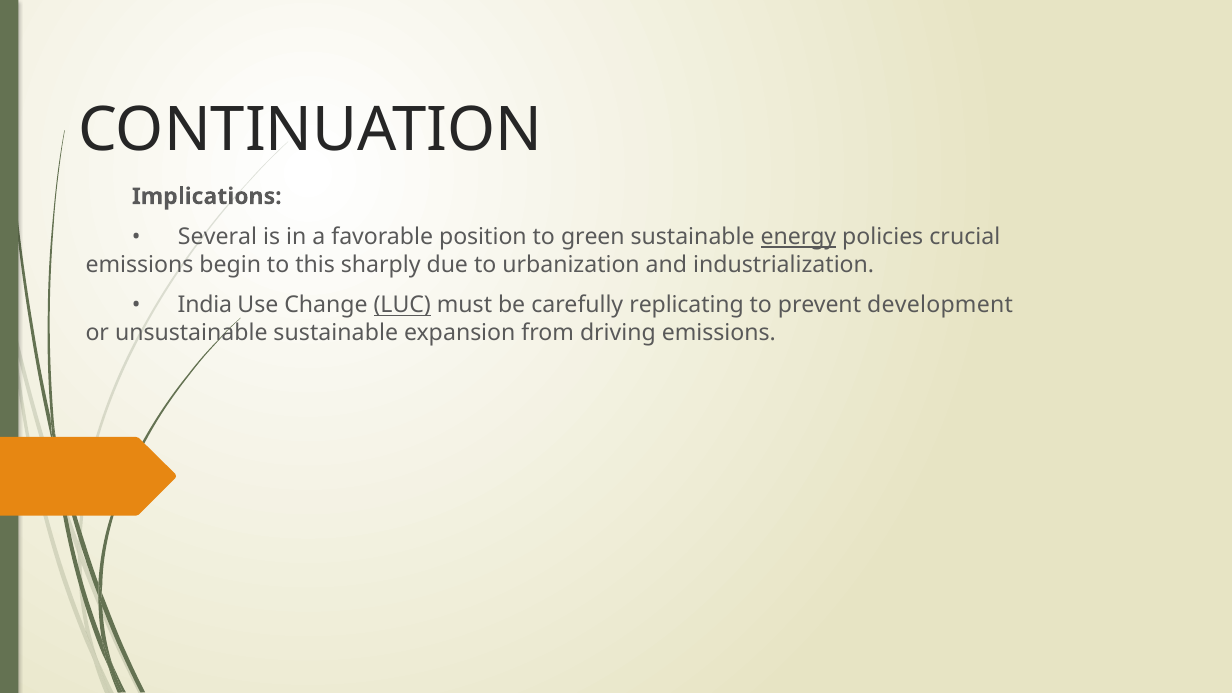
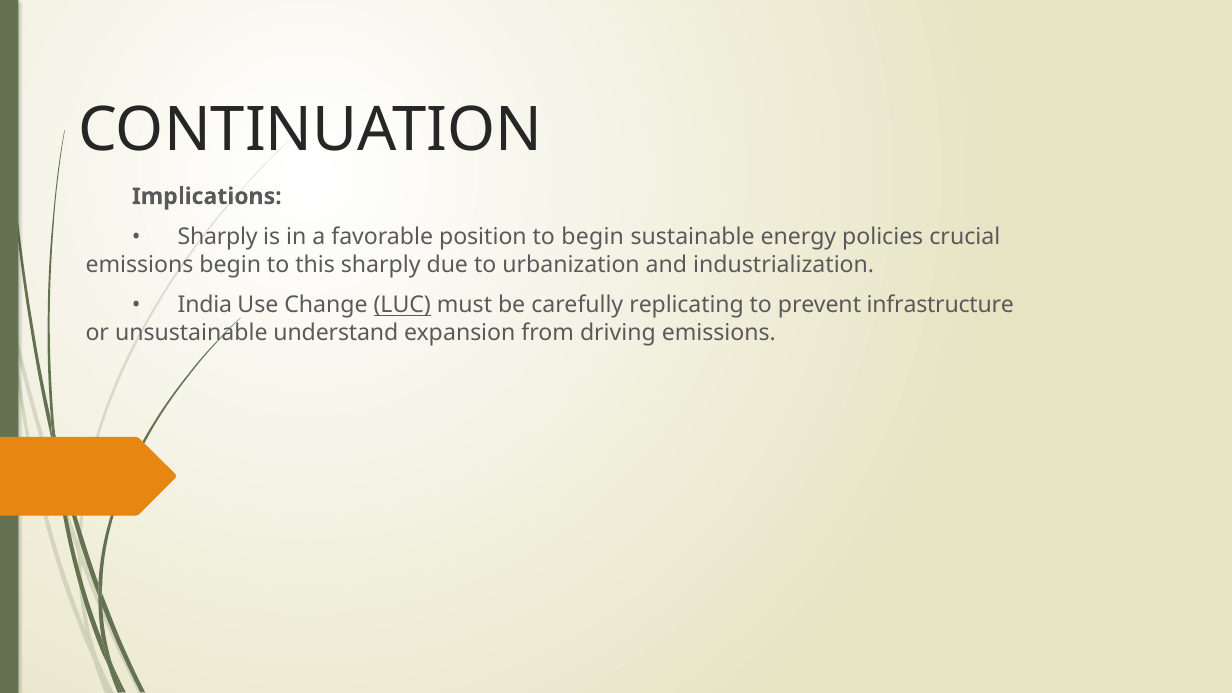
Several: Several -> Sharply (218, 237)
to green: green -> begin (593, 237)
energy underline: present -> none (798, 237)
development: development -> infrastructure (940, 305)
unsustainable sustainable: sustainable -> understand (336, 333)
